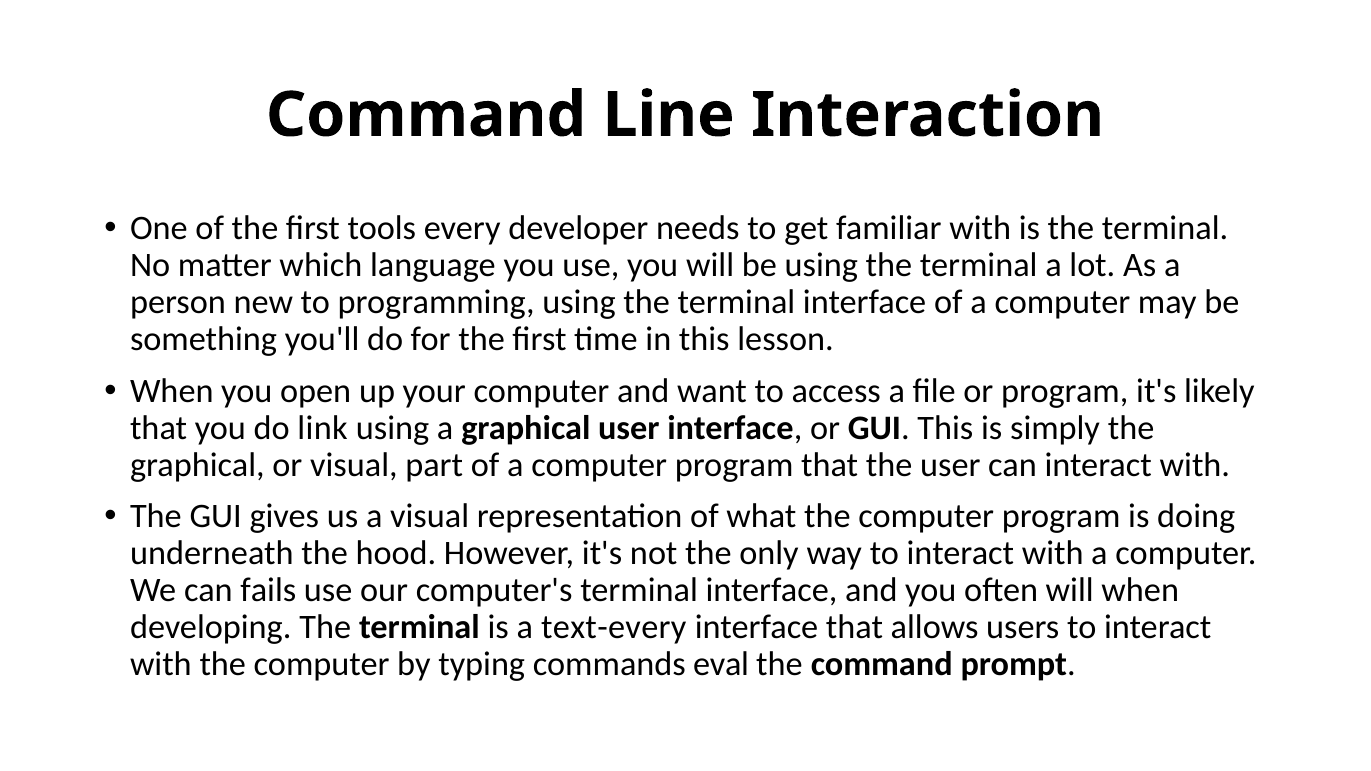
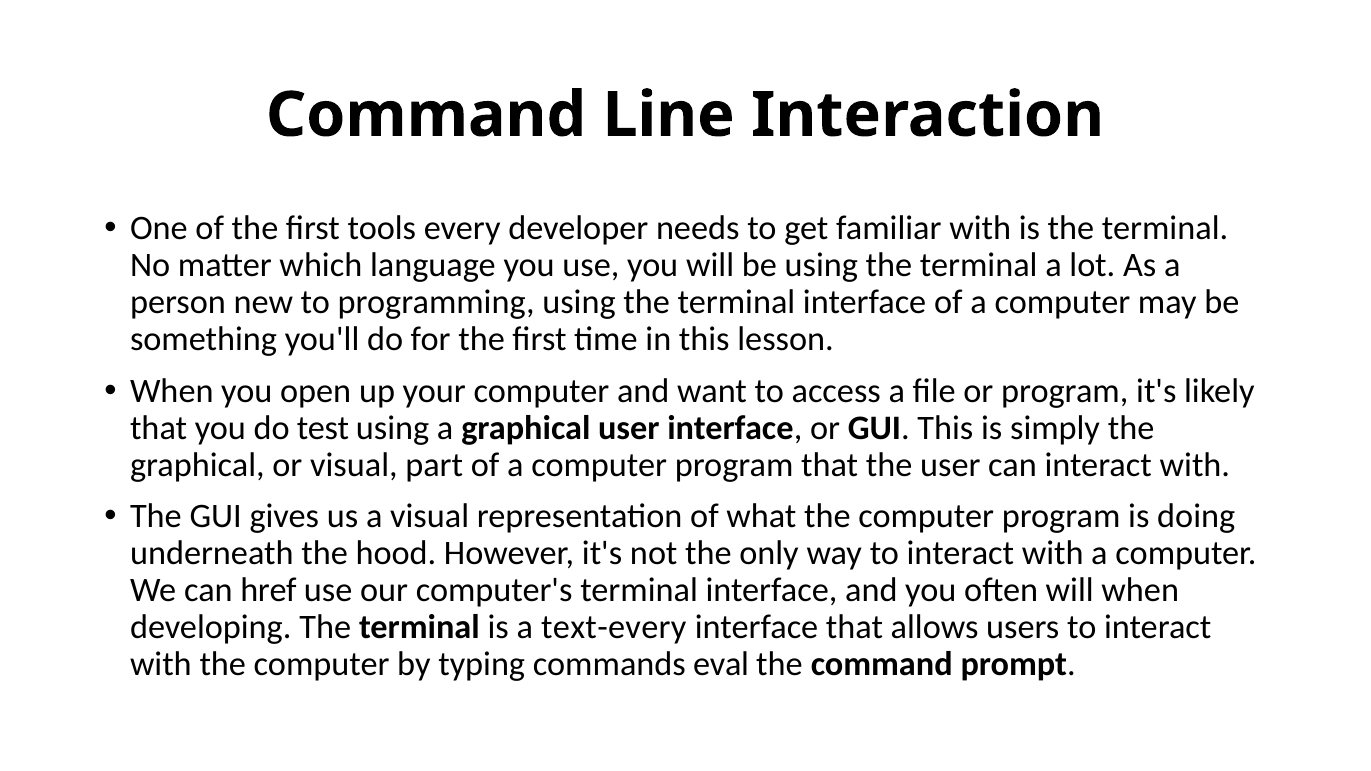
link: link -> test (323, 428)
fails: fails -> href (268, 590)
